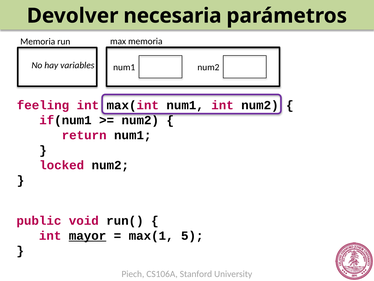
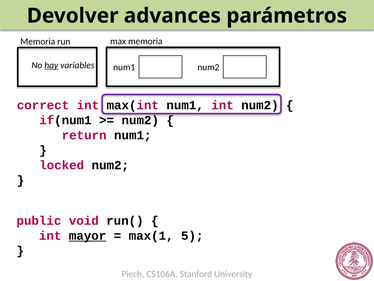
necesaria: necesaria -> advances (172, 16)
hay underline: none -> present (51, 65)
feeling: feeling -> correct (43, 105)
